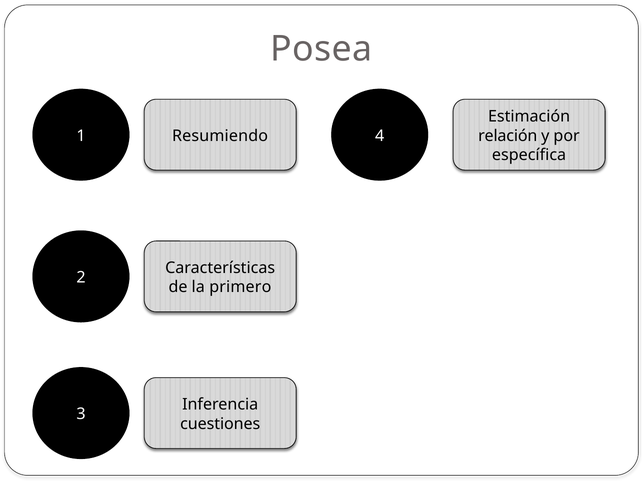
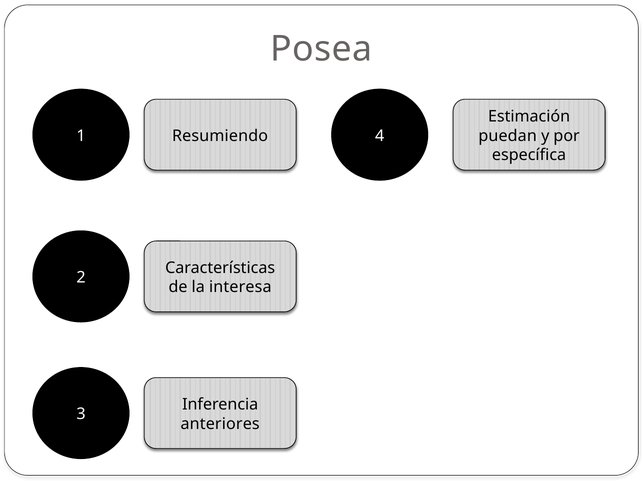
relación: relación -> puedan (508, 136)
primero: primero -> interesa (240, 287)
cuestiones: cuestiones -> anteriores (220, 424)
